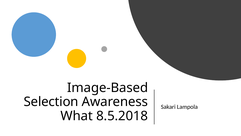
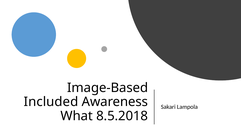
Selection: Selection -> Included (51, 102)
